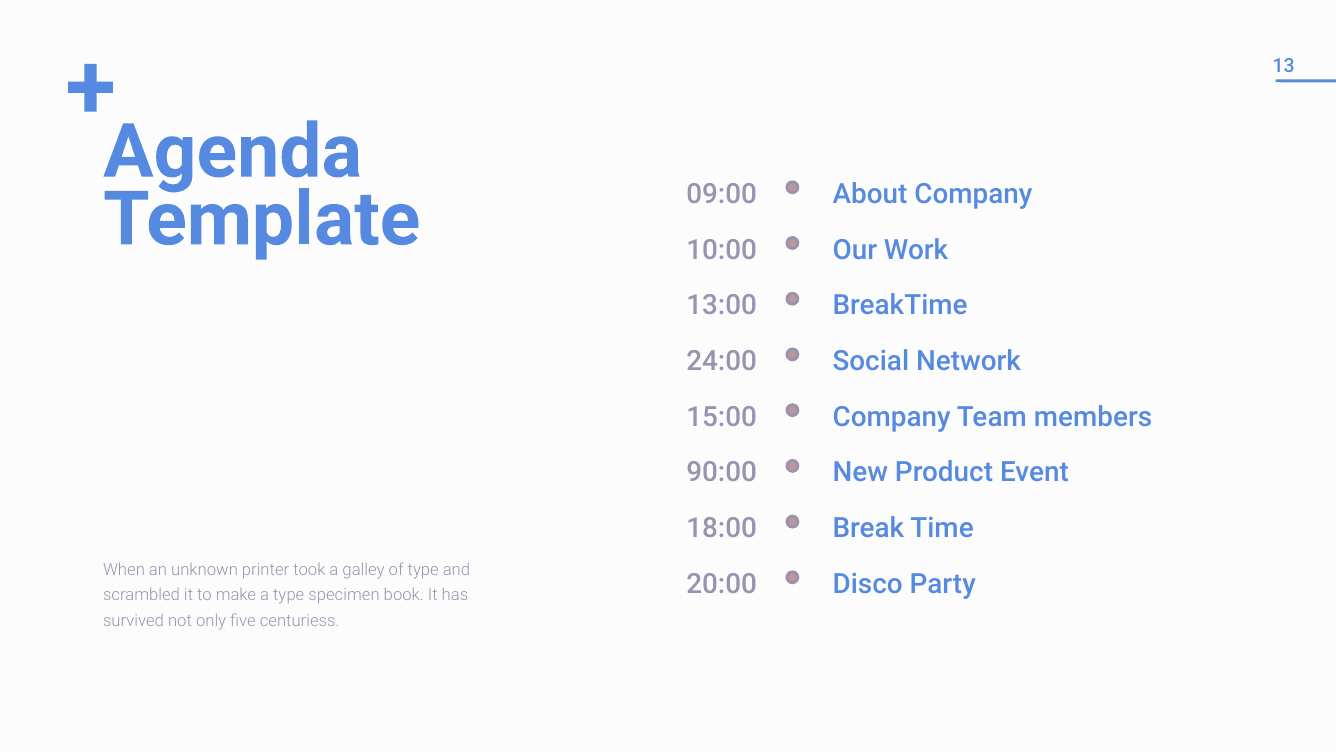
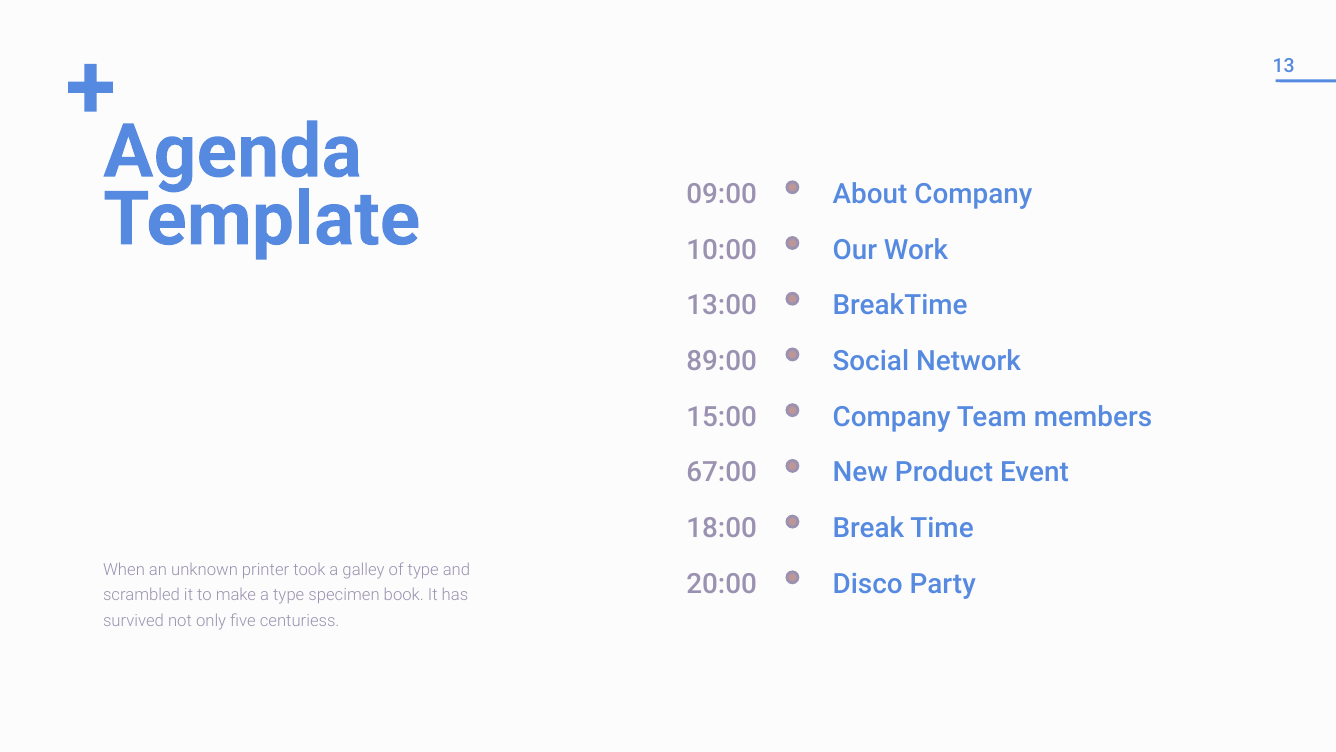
24:00: 24:00 -> 89:00 (722, 361)
90:00: 90:00 -> 67:00 (722, 472)
